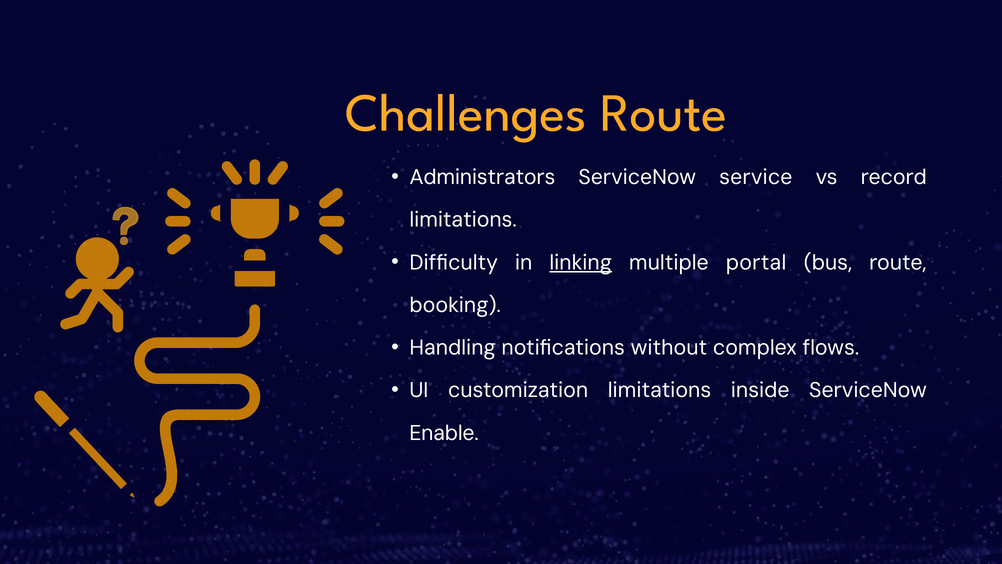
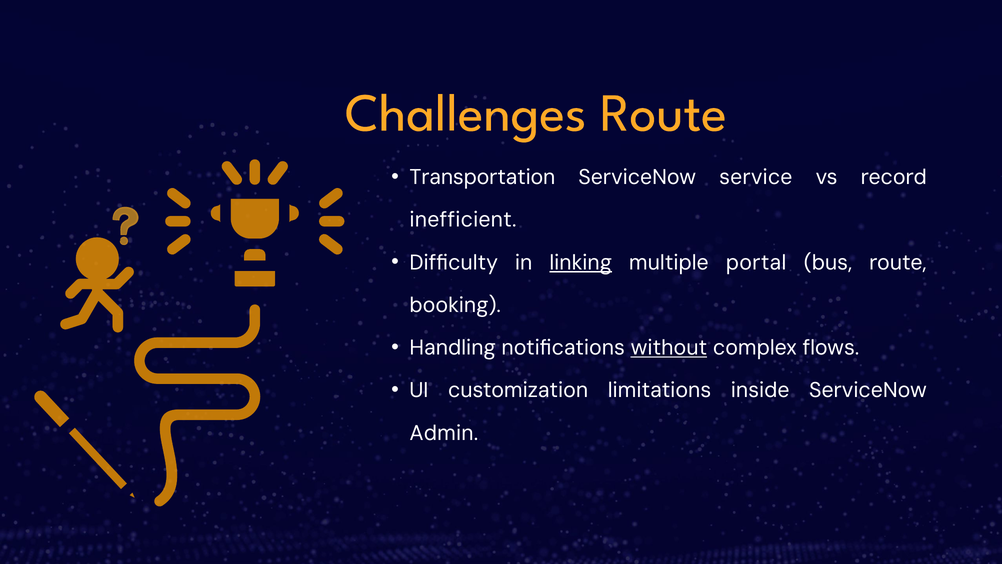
Administrators: Administrators -> Transportation (482, 177)
limitations: limitations -> inefficient (463, 220)
without underline: none -> present (669, 348)
Enable: Enable -> Admin (444, 433)
